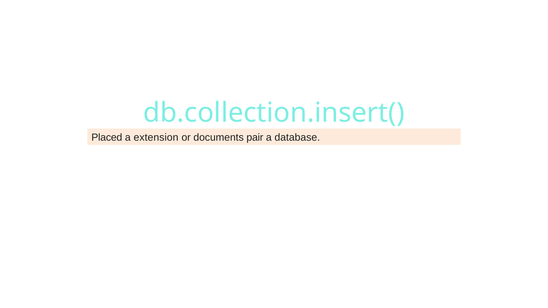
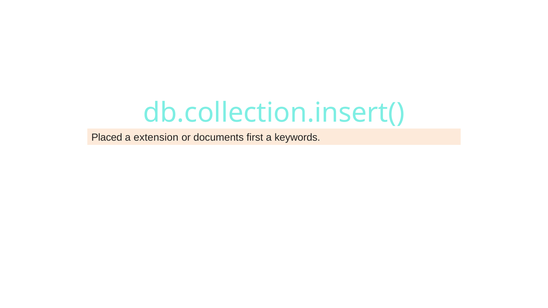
pair: pair -> first (255, 138)
database: database -> keywords (297, 138)
